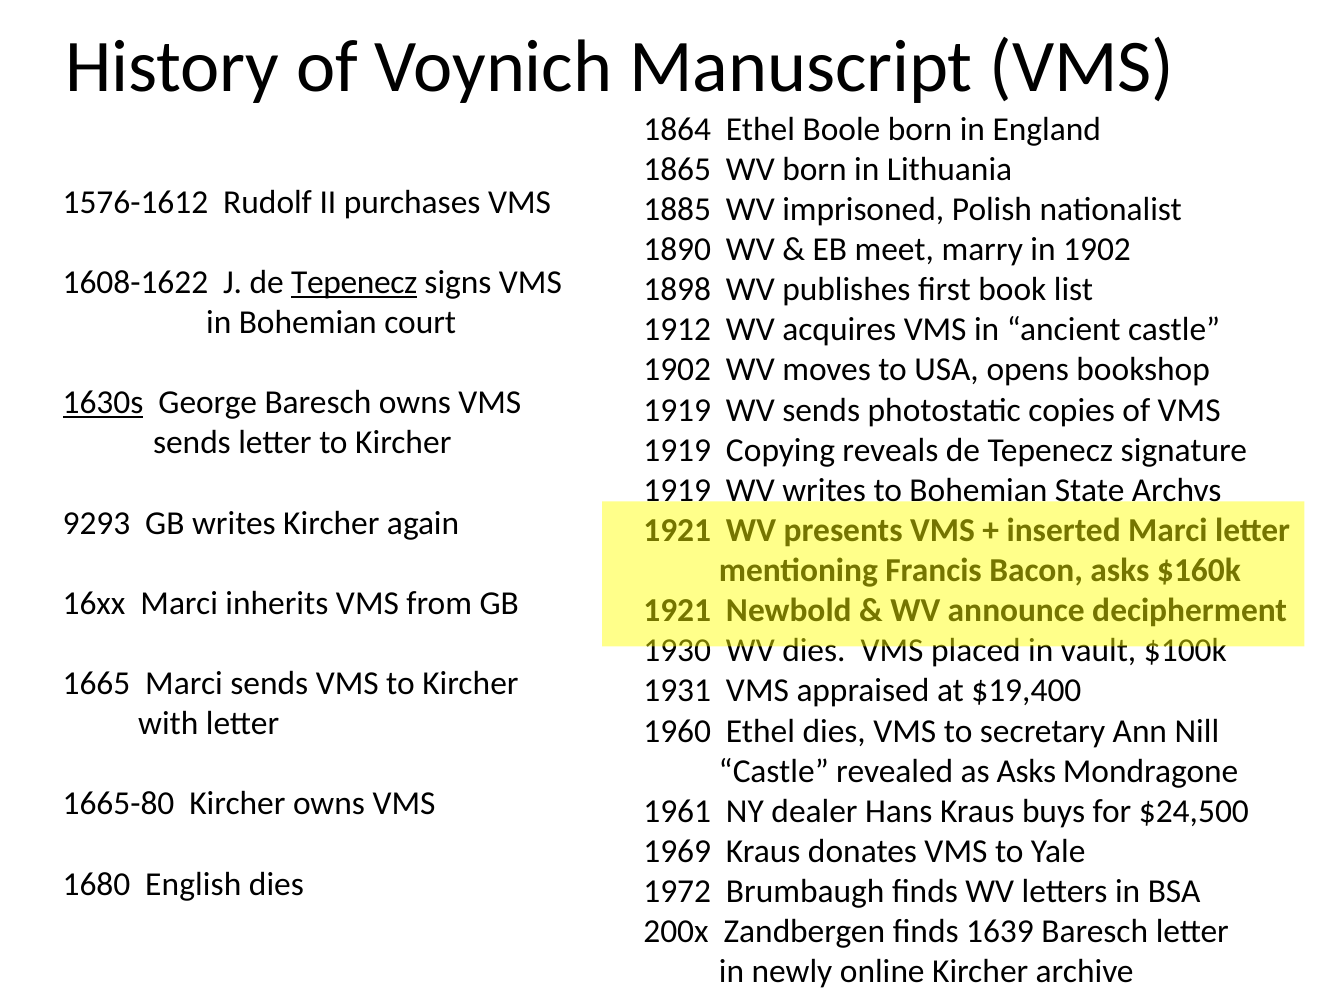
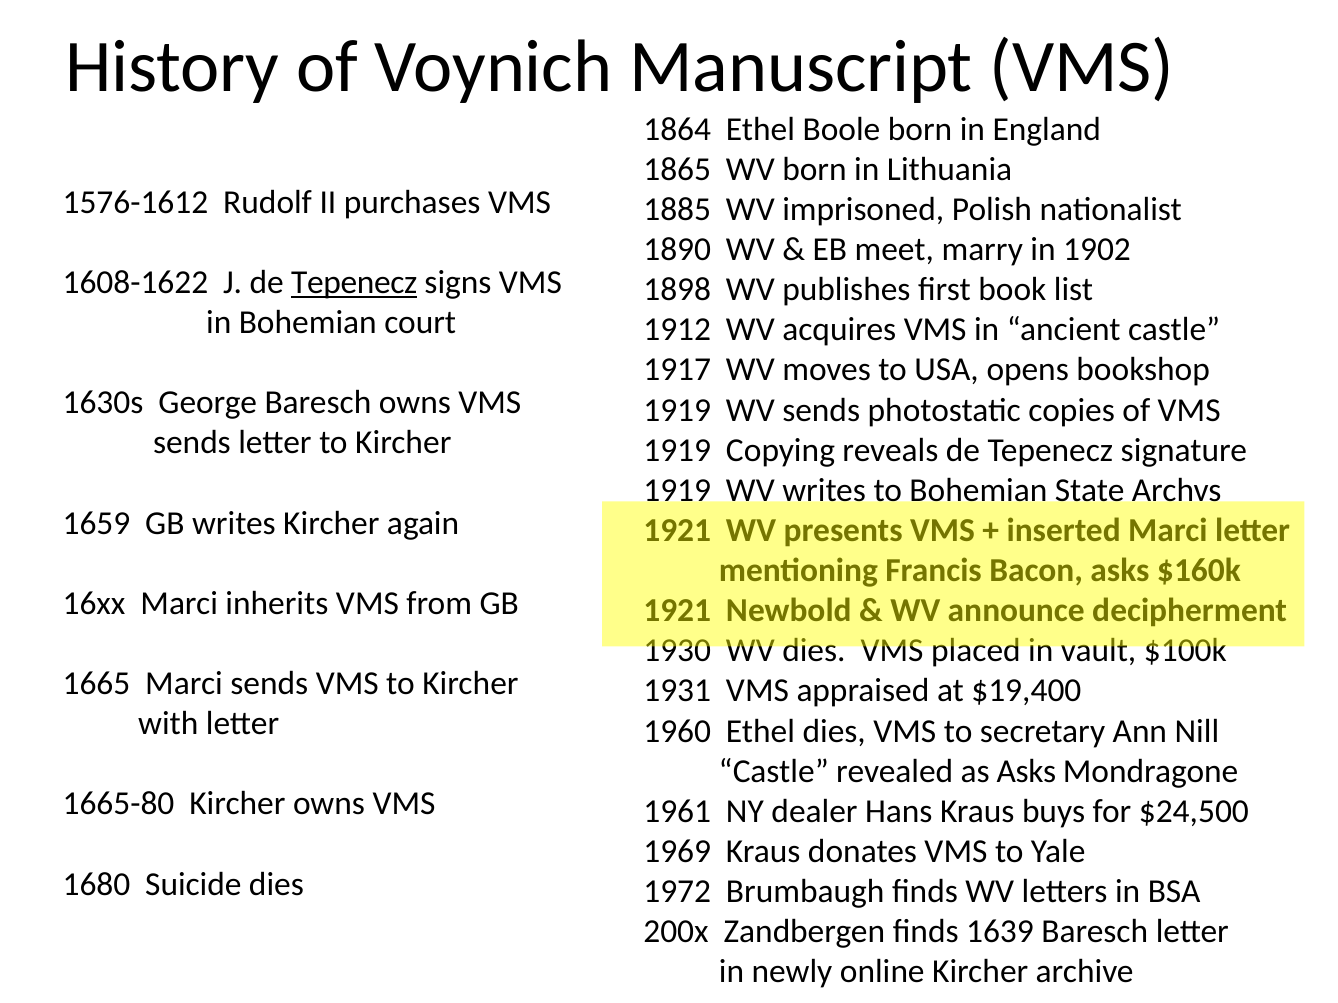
1902: 1902 -> 1917 (677, 370)
1630s underline: present -> none (103, 403)
9293: 9293 -> 1659 (96, 523)
English: English -> Suicide (193, 885)
